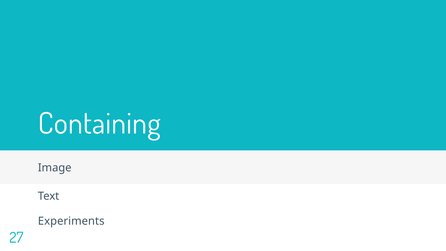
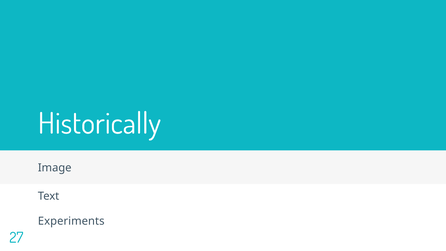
Containing: Containing -> Historically (99, 124)
